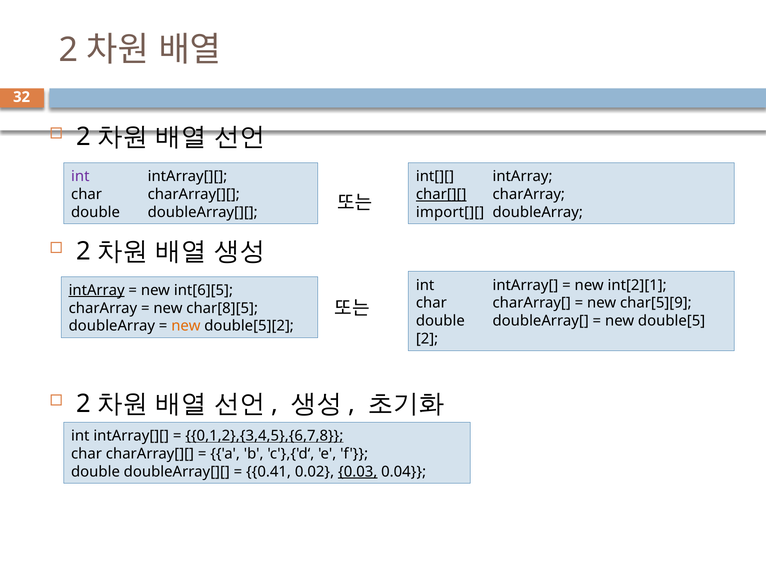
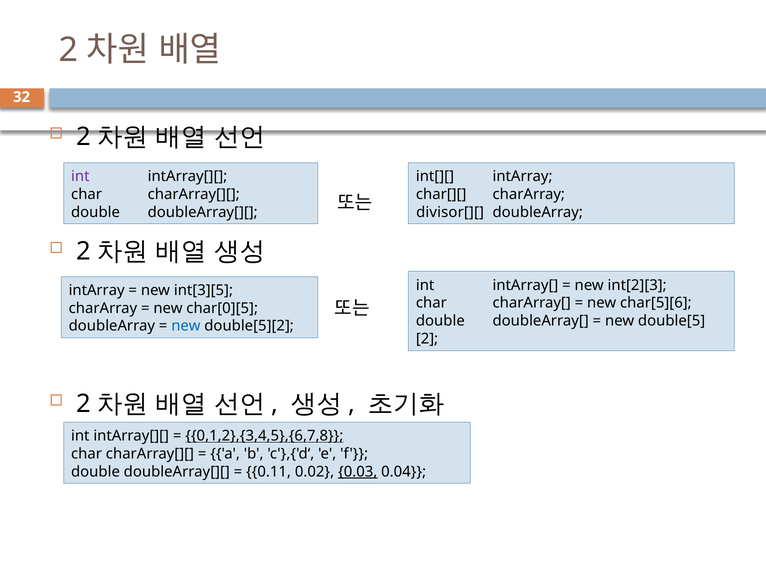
char[][ underline: present -> none (441, 194)
import[][: import[][ -> divisor[][ (450, 212)
int[2][1: int[2][1 -> int[2][3 (637, 285)
intArray underline: present -> none (97, 290)
int[6][5: int[6][5 -> int[3][5 (203, 290)
char[5][9: char[5][9 -> char[5][6 (656, 303)
char[8][5: char[8][5 -> char[0][5 (222, 308)
new colour: orange -> blue (186, 326)
0.41: 0.41 -> 0.11 (269, 471)
